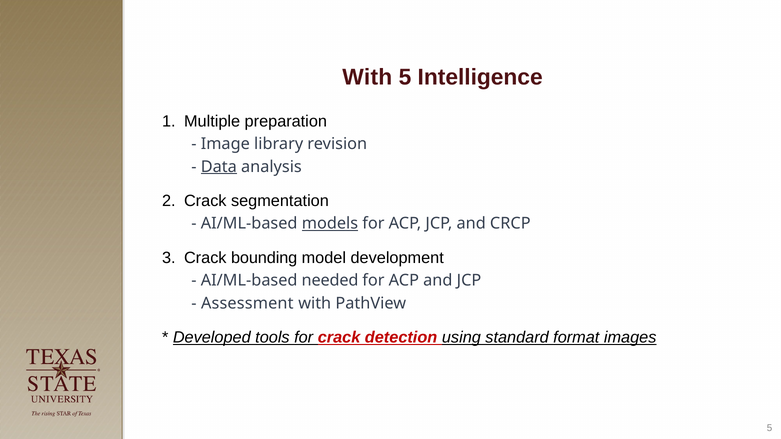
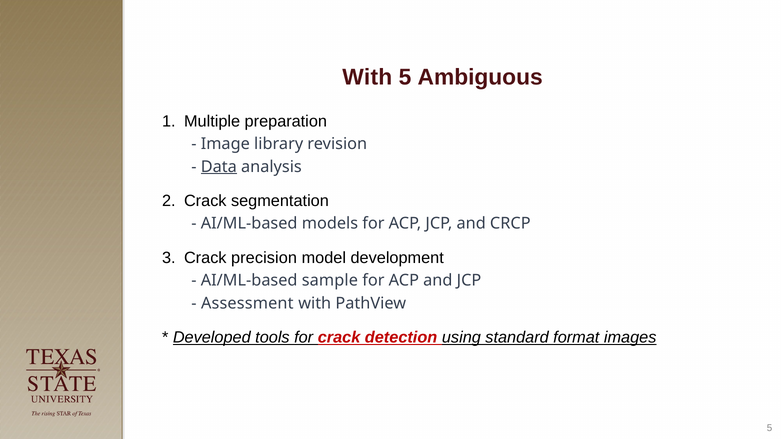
Intelligence: Intelligence -> Ambiguous (480, 77)
models underline: present -> none (330, 224)
bounding: bounding -> precision (264, 258)
needed: needed -> sample (330, 281)
